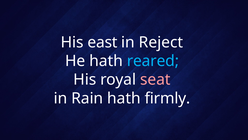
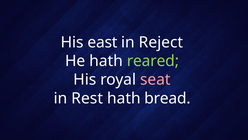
reared colour: light blue -> light green (153, 61)
Rain: Rain -> Rest (87, 98)
firmly: firmly -> bread (168, 98)
